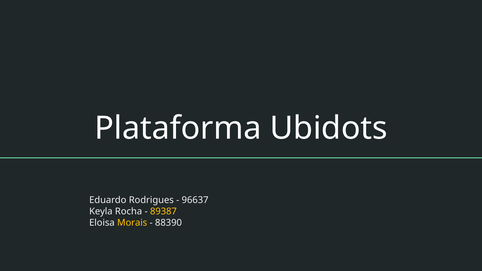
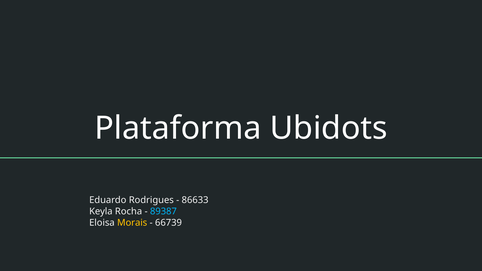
96637: 96637 -> 86633 (195, 200)
89387 colour: yellow -> light blue (163, 212)
88390: 88390 -> 66739 (168, 223)
